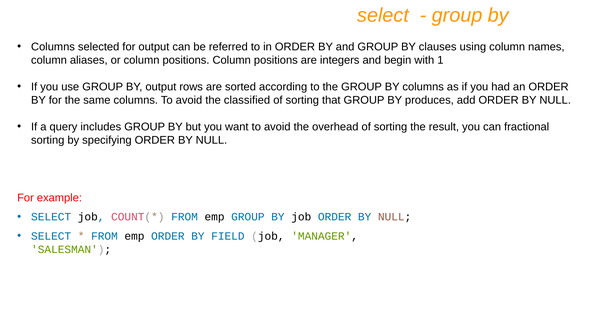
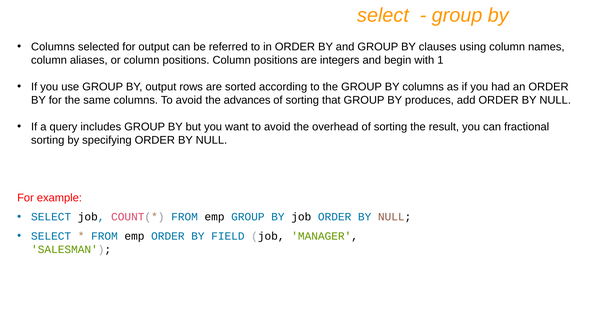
classified: classified -> advances (247, 100)
